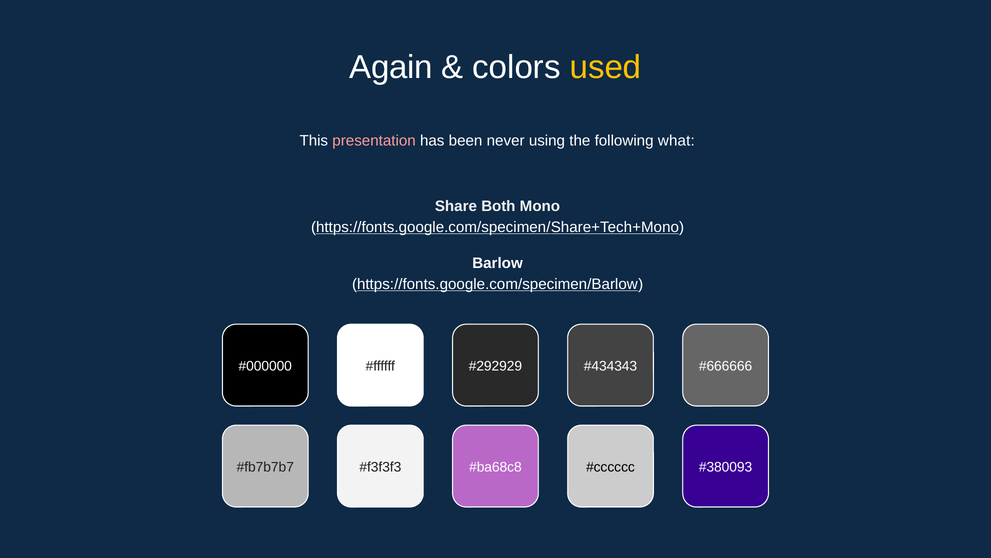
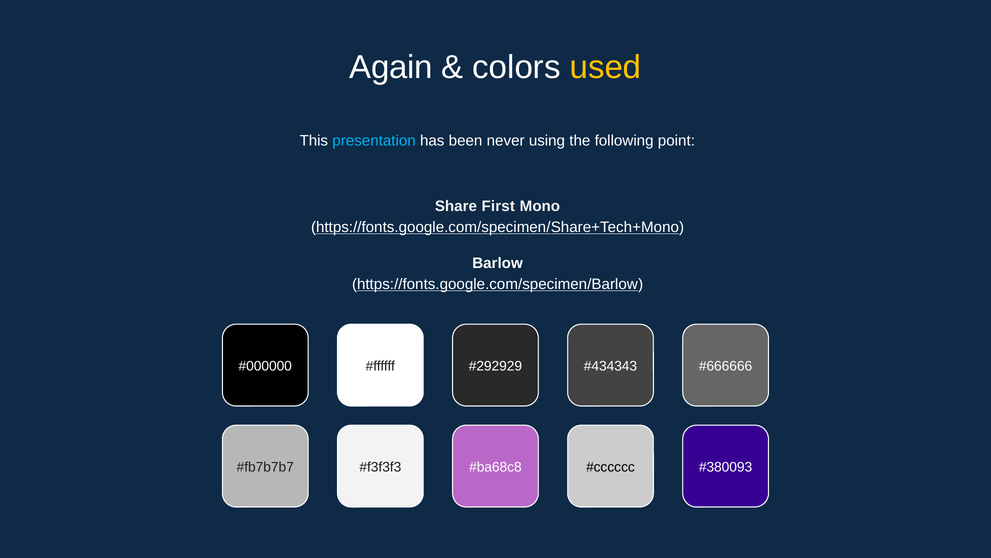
presentation colour: pink -> light blue (374, 141)
what: what -> point (676, 141)
Both: Both -> First (498, 206)
